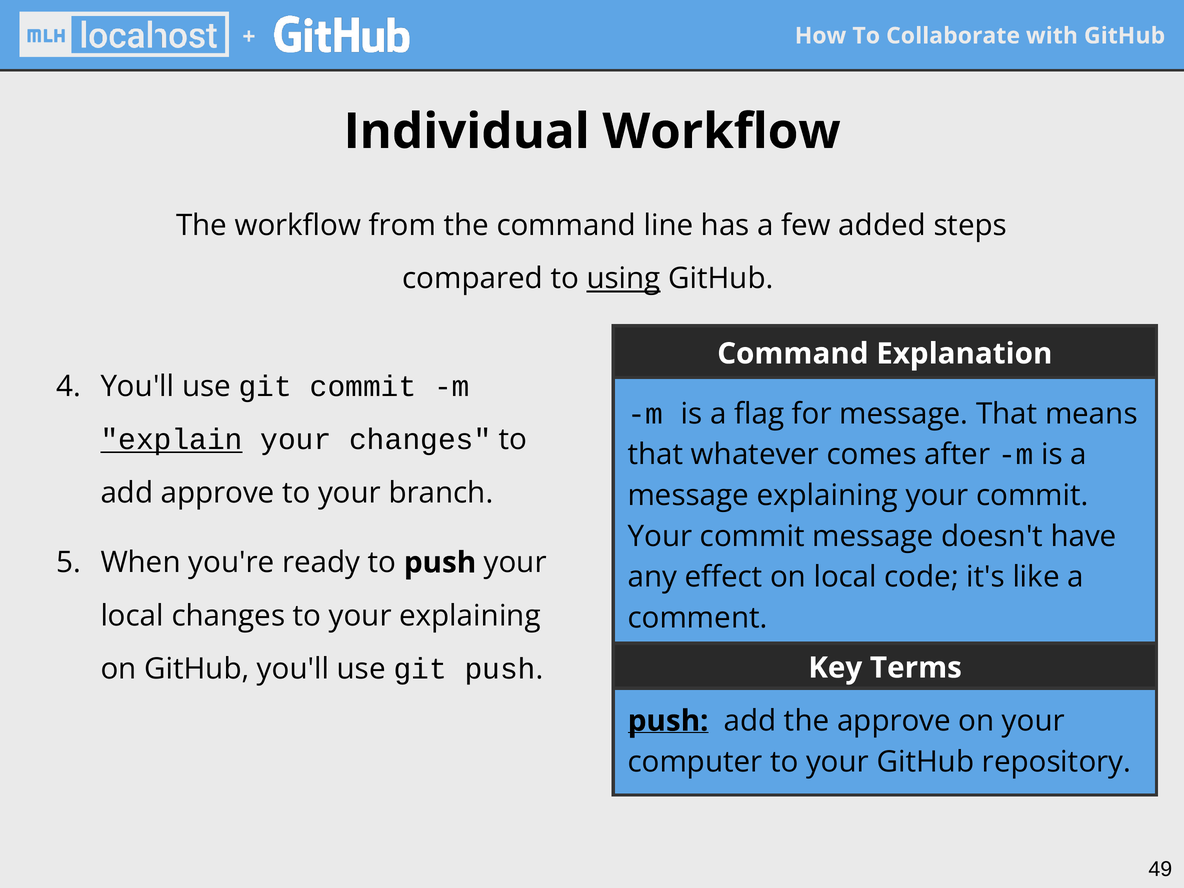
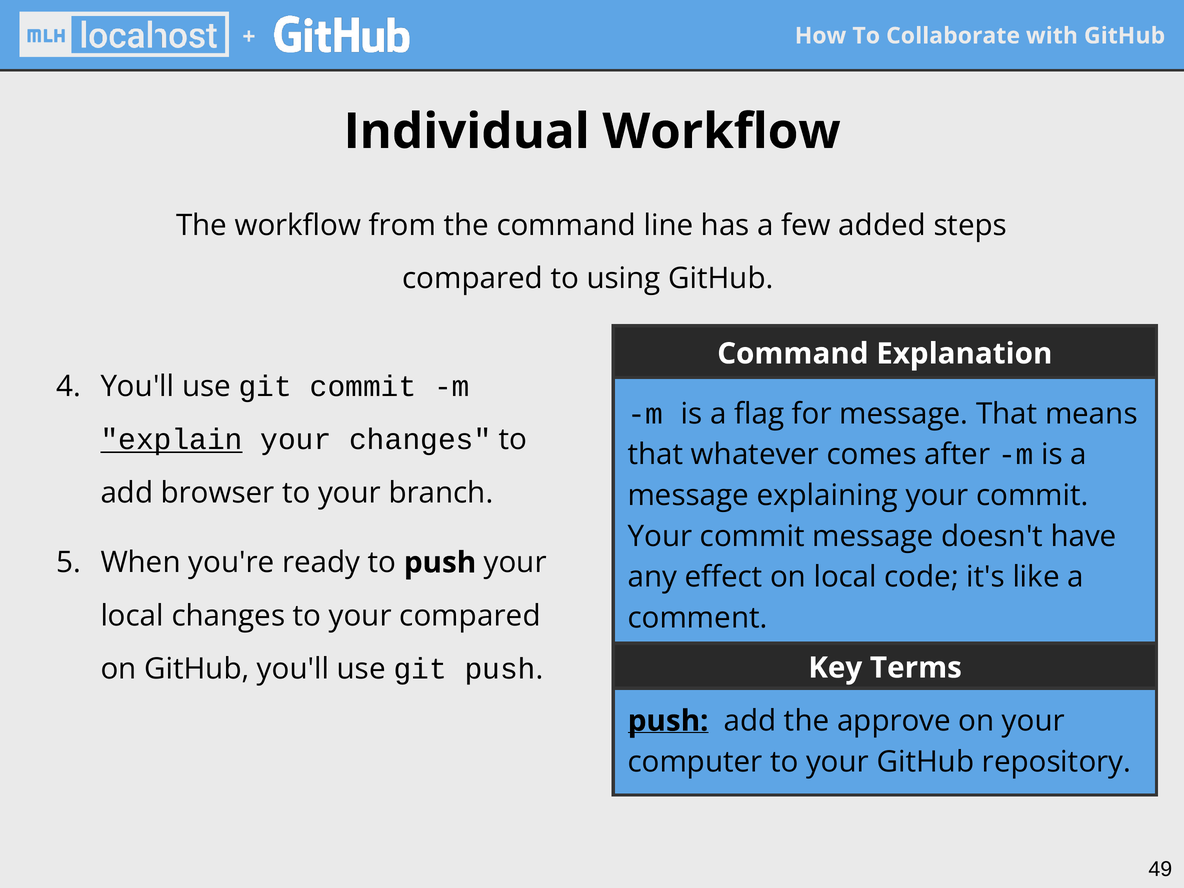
using underline: present -> none (624, 279)
add approve: approve -> browser (218, 493)
your explaining: explaining -> compared (470, 616)
